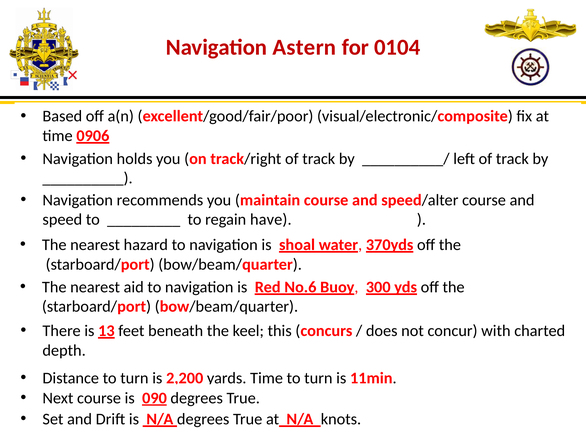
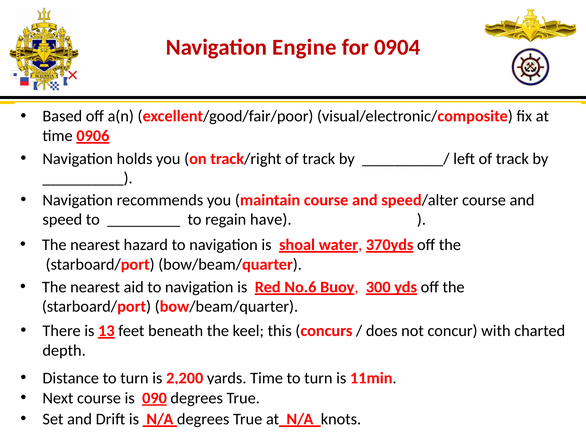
Astern: Astern -> Engine (304, 48)
0104: 0104 -> 0904 (397, 48)
